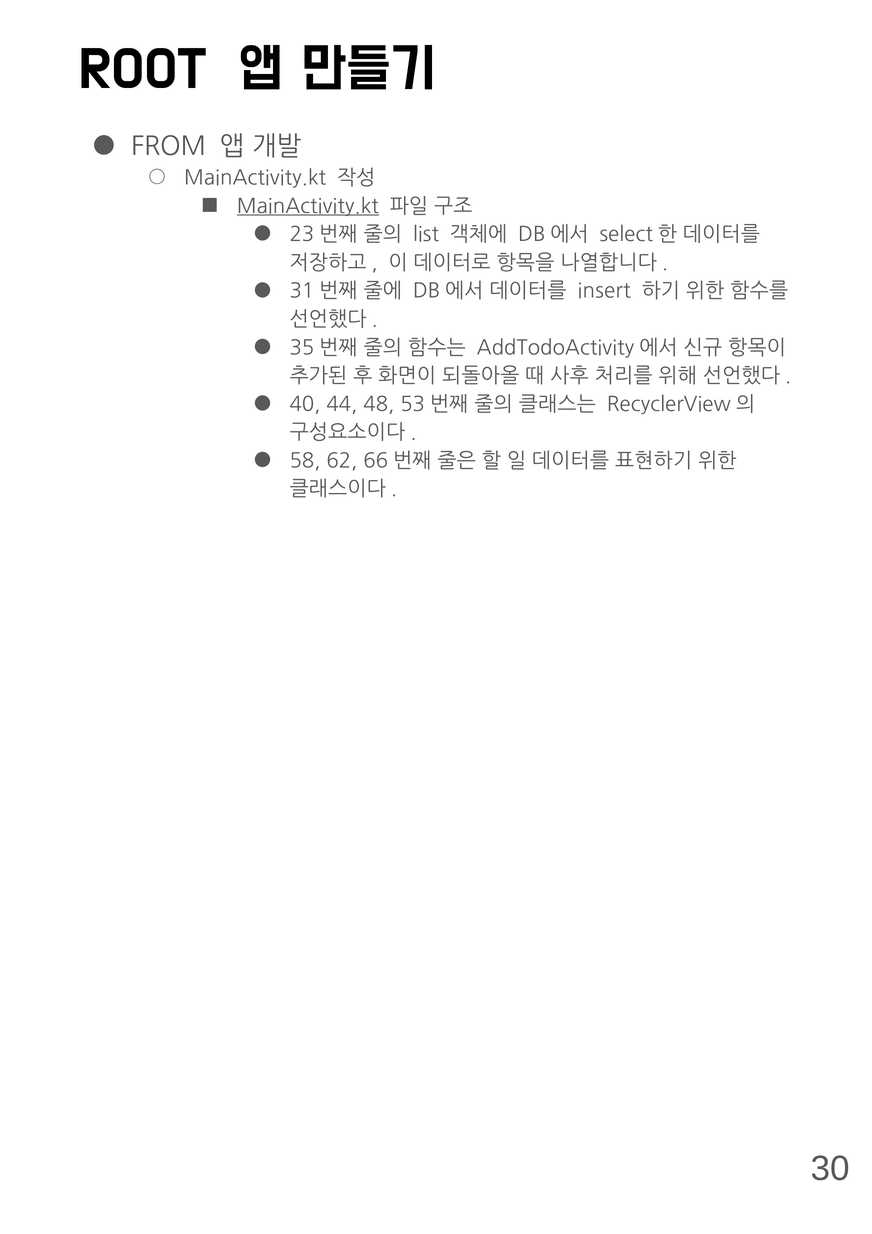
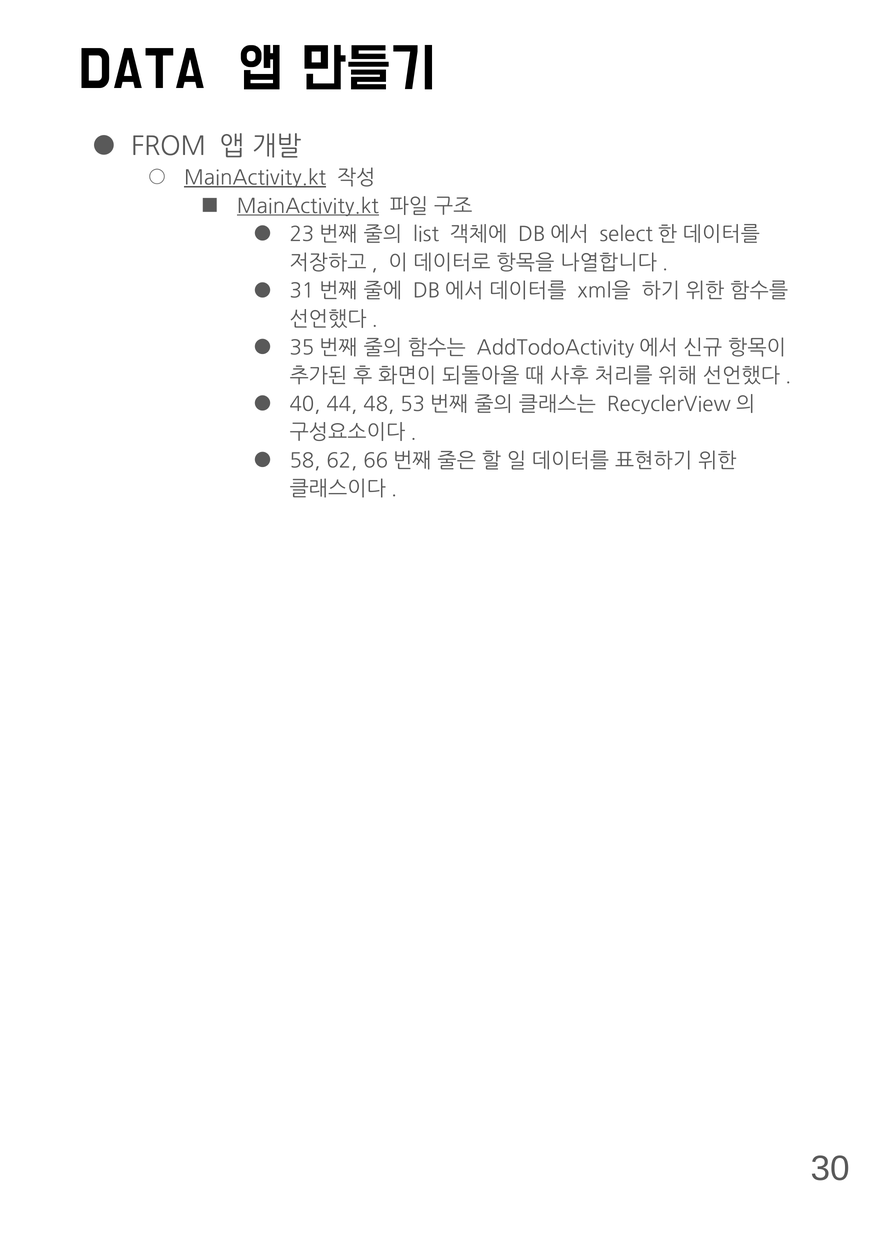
ROOT: ROOT -> DATA (142, 69)
MainActivity.kt underline: none -> present (255, 178)
insert: insert -> xml을 (604, 291)
